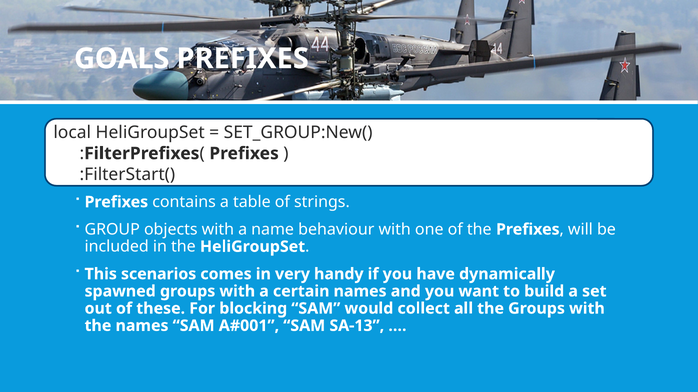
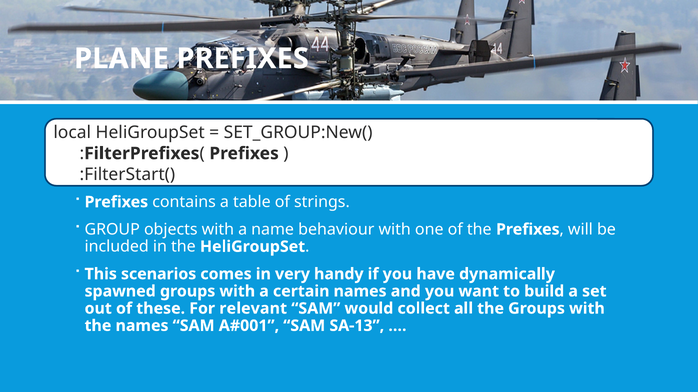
GOALS: GOALS -> PLANE (121, 59)
blocking: blocking -> relevant (253, 309)
